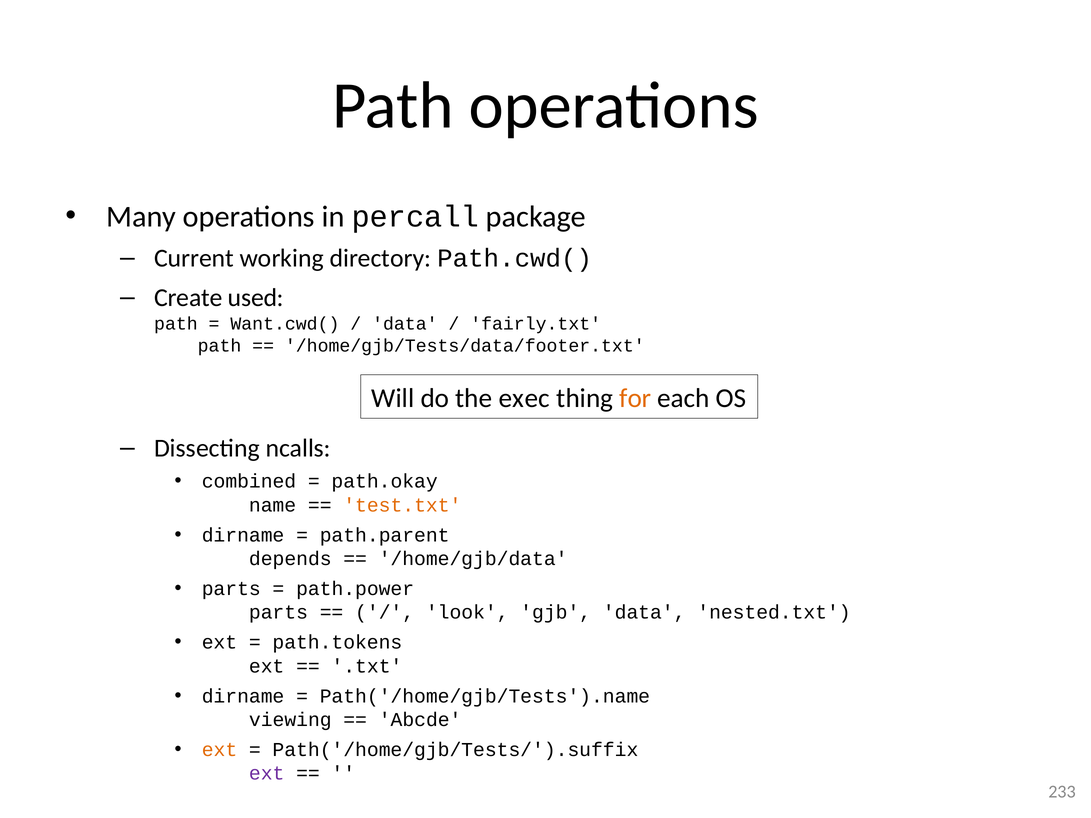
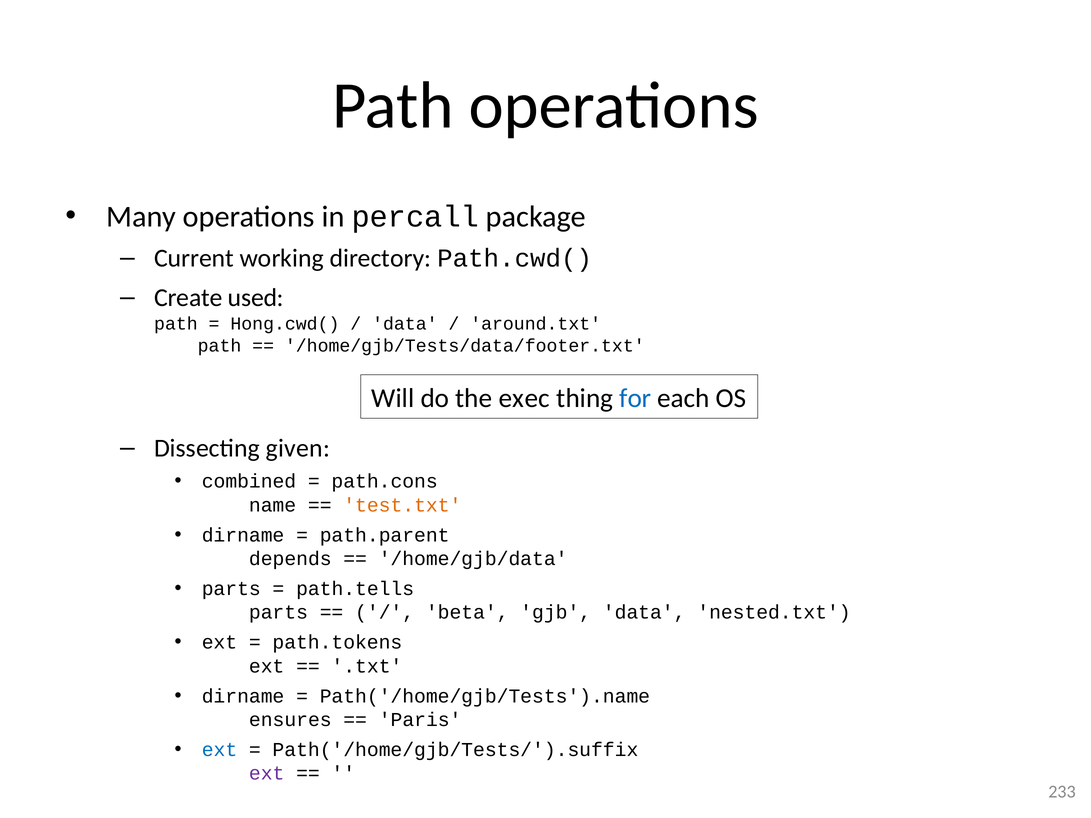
Want.cwd(: Want.cwd( -> Hong.cwd( (285, 324)
fairly.txt: fairly.txt -> around.txt (536, 324)
for colour: orange -> blue (635, 398)
ncalls: ncalls -> given (298, 448)
path.okay: path.okay -> path.cons (385, 482)
path.power: path.power -> path.tells (355, 589)
look: look -> beta (467, 613)
viewing: viewing -> ensures (290, 720)
Abcde: Abcde -> Paris (420, 720)
ext colour: orange -> blue (220, 750)
